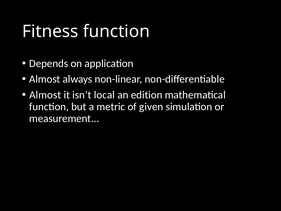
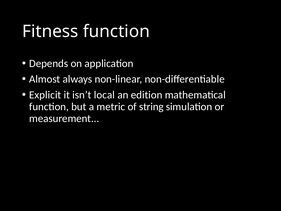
Almost: Almost -> Explicit (45, 95)
given: given -> string (151, 107)
